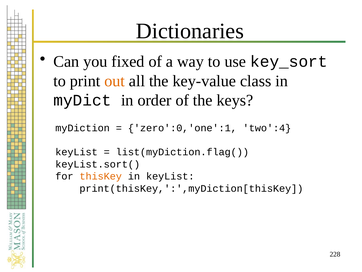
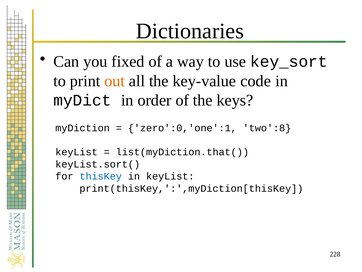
class: class -> code (256, 81)
two':4: two':4 -> two':8 (267, 128)
list(myDiction.flag(: list(myDiction.flag( -> list(myDiction.that( (182, 152)
thisKey colour: orange -> blue (101, 176)
